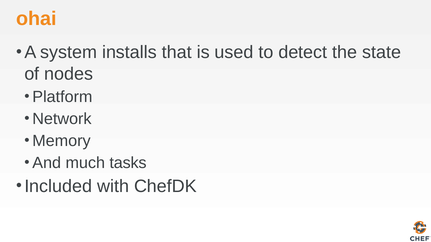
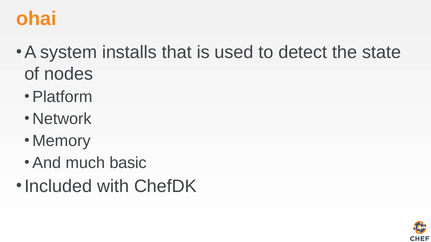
tasks: tasks -> basic (128, 163)
